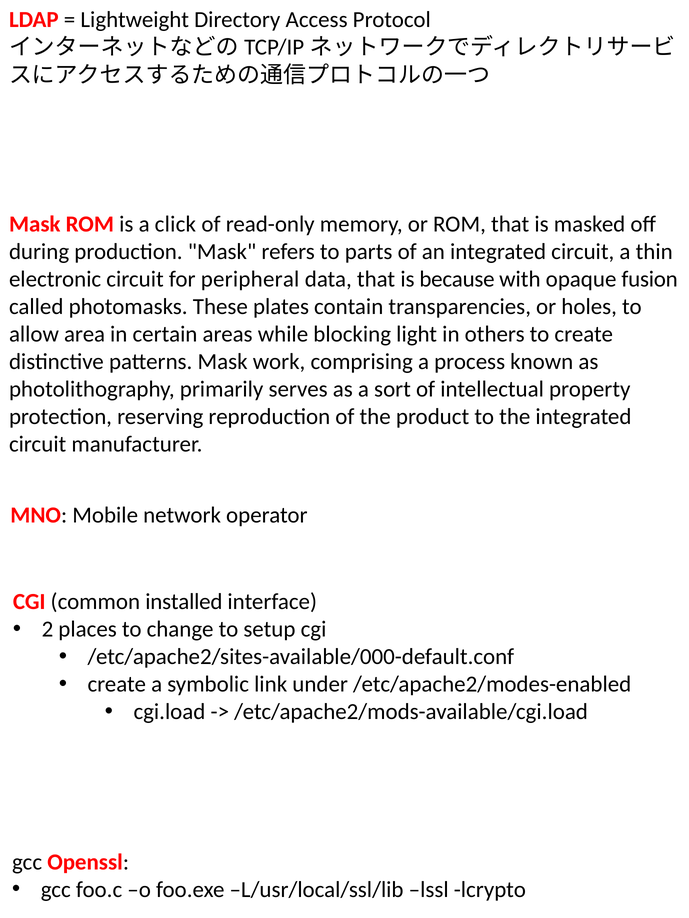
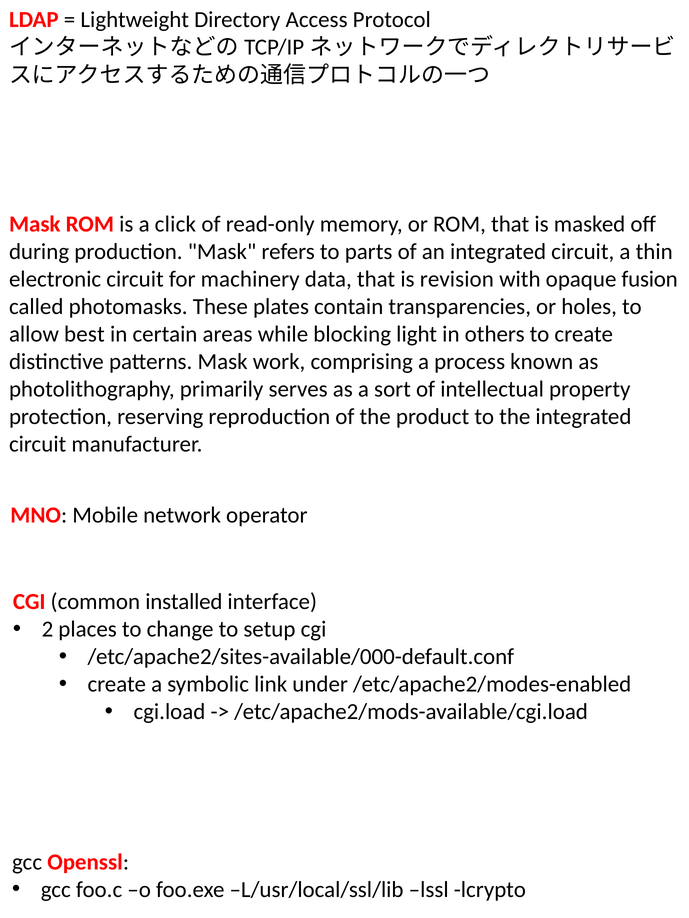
peripheral: peripheral -> machinery (250, 279)
because: because -> revision (457, 279)
area: area -> best (84, 334)
